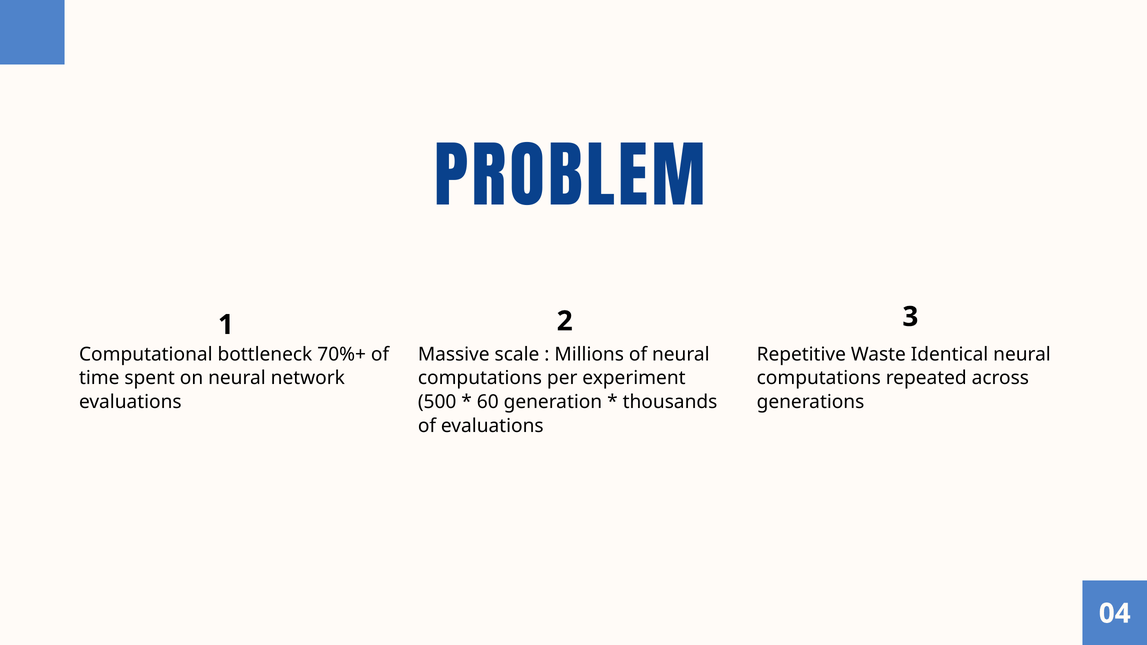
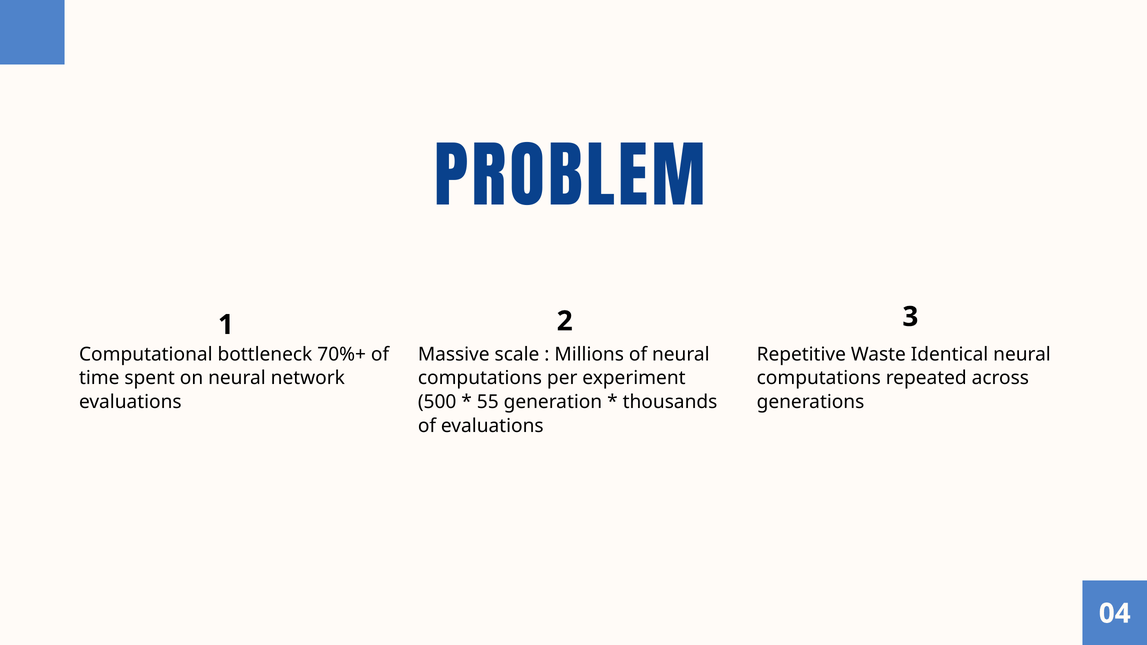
60: 60 -> 55 (488, 402)
